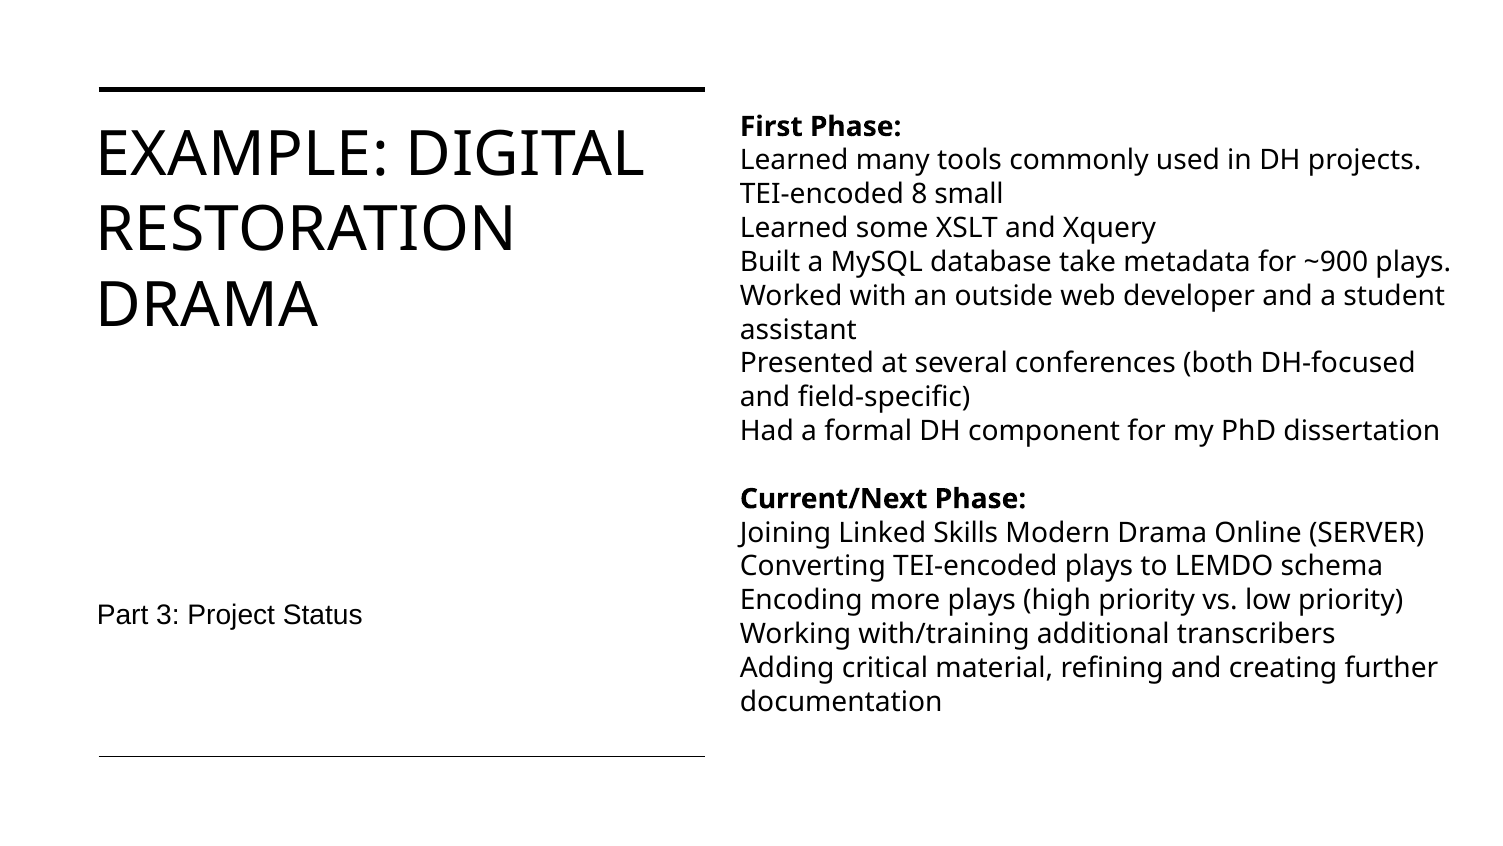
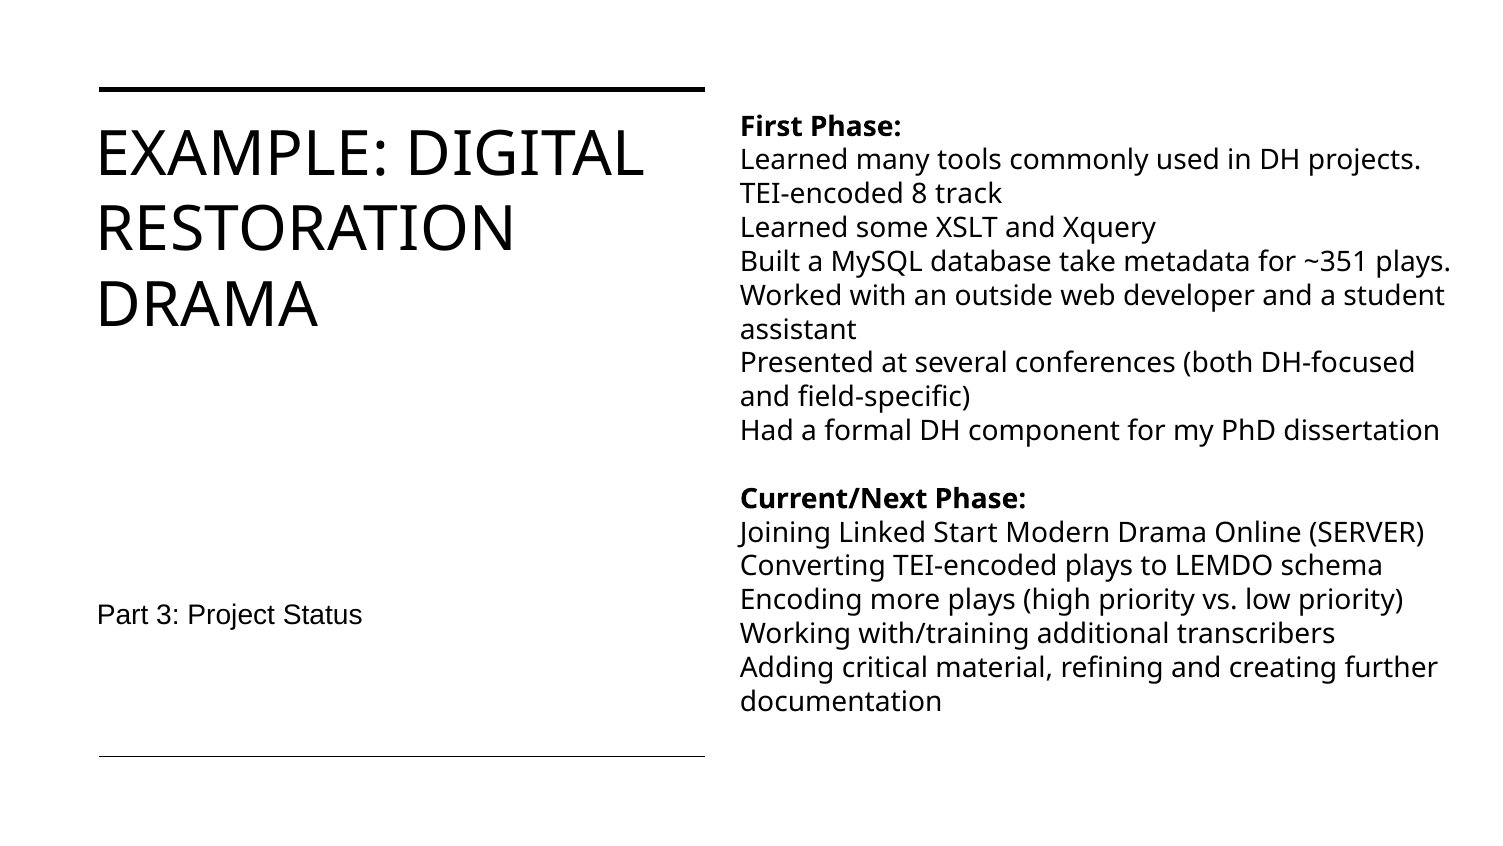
small: small -> track (969, 194)
~900: ~900 -> ~351 (1336, 262)
Skills: Skills -> Start (966, 532)
